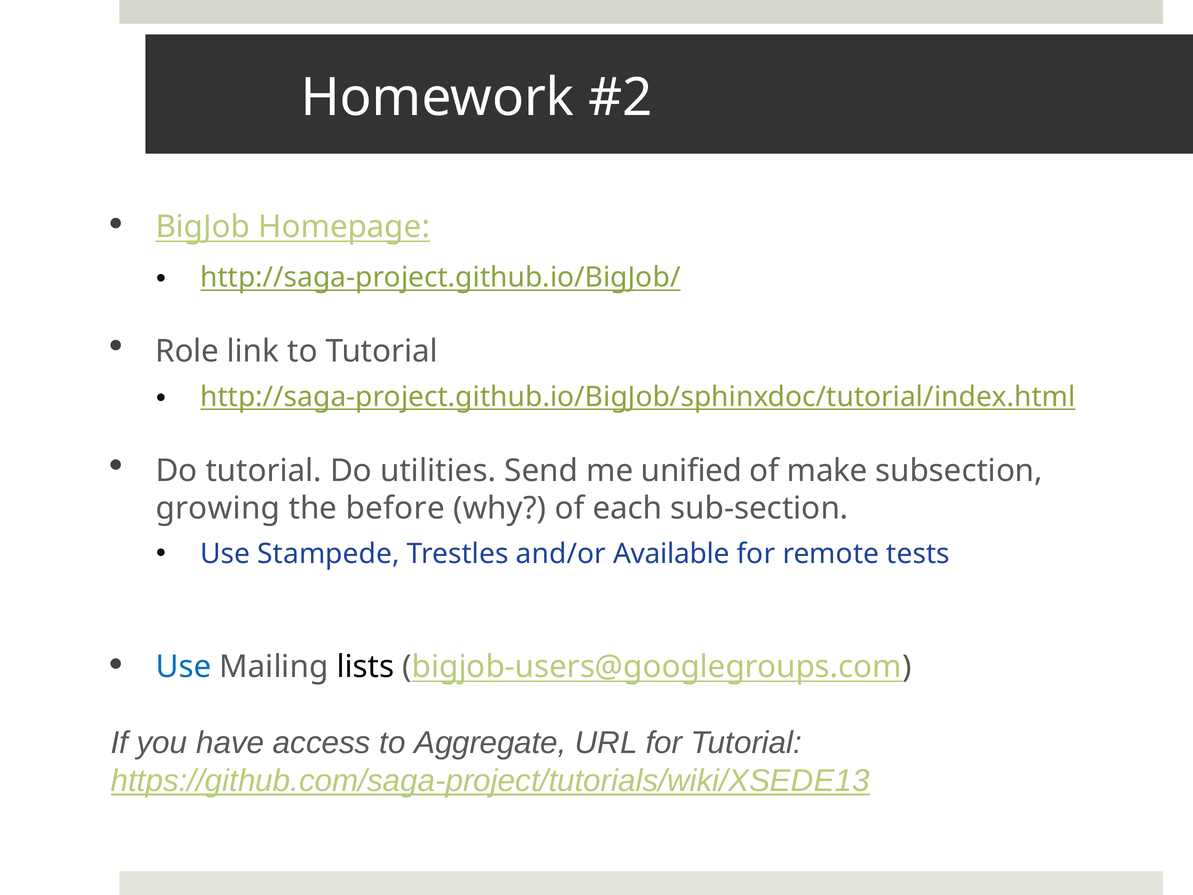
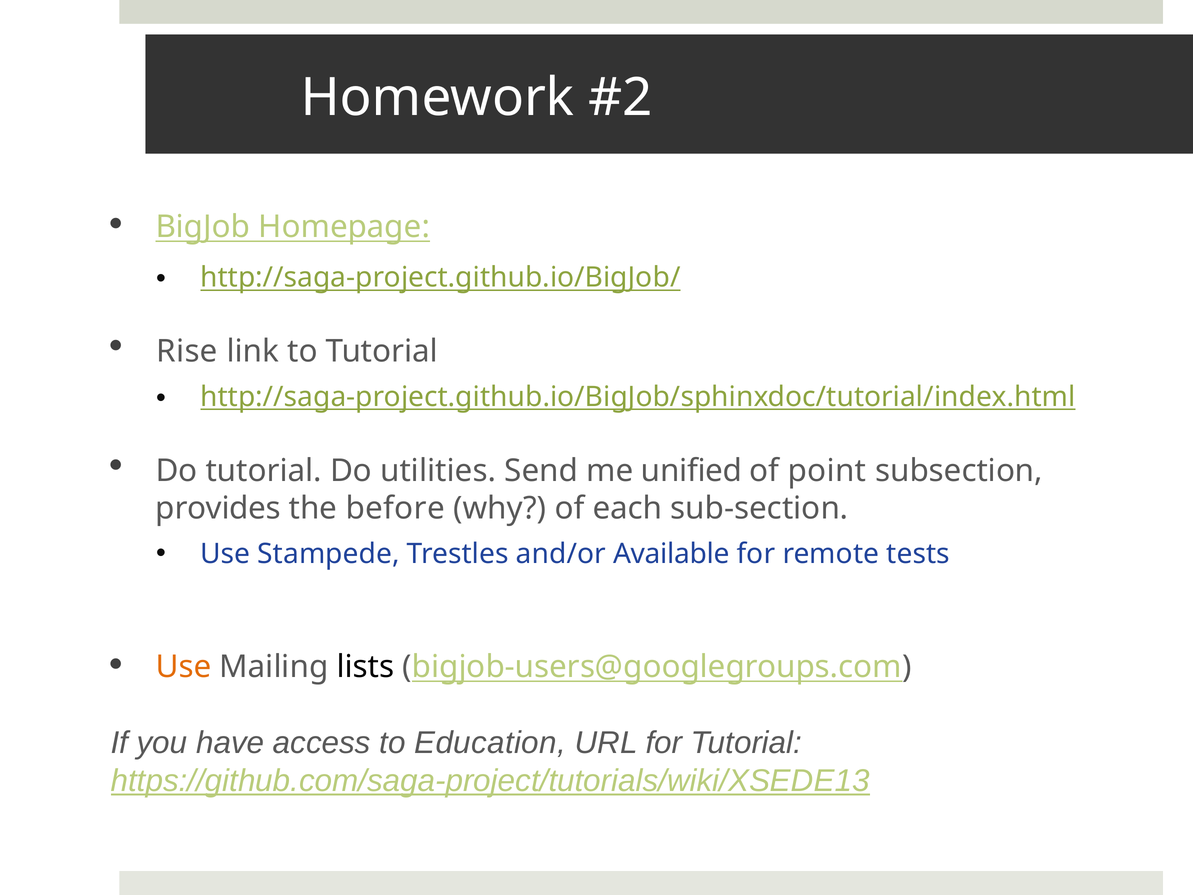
Role: Role -> Rise (187, 351)
make: make -> point (827, 471)
growing: growing -> provides (218, 508)
Use colour: blue -> orange (183, 667)
Aggregate: Aggregate -> Education (490, 743)
